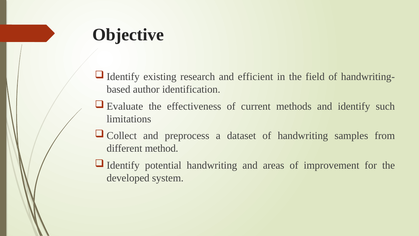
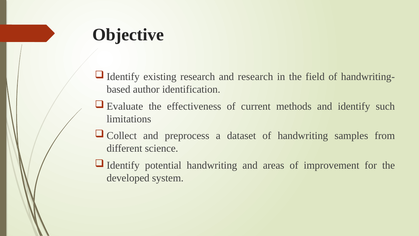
and efficient: efficient -> research (255, 77)
method: method -> science (162, 148)
